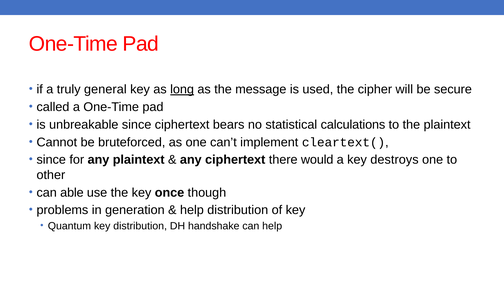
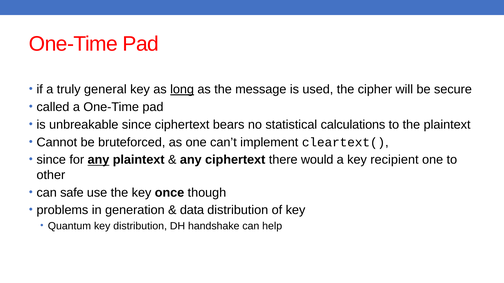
any underline: none -> present (98, 160)
destroys: destroys -> recipient (394, 160)
able: able -> safe (72, 193)
help: help -> data (192, 211)
